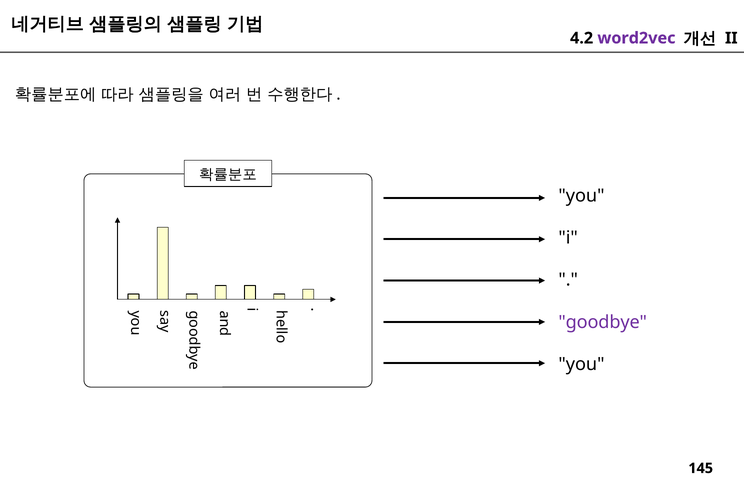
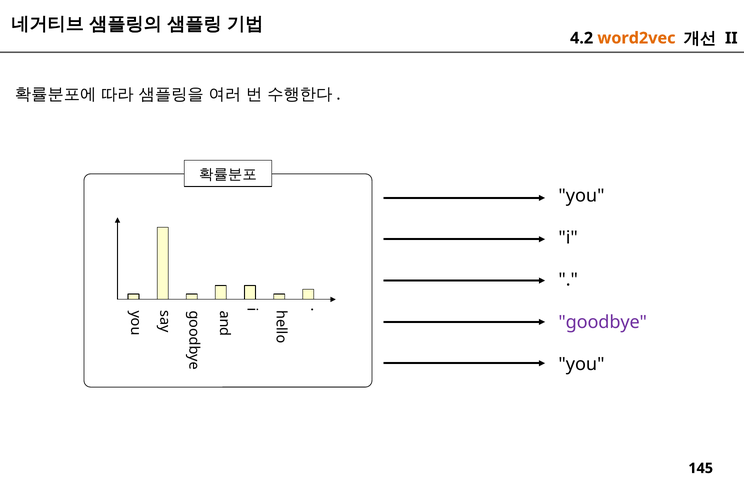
word2vec colour: purple -> orange (636, 38)
